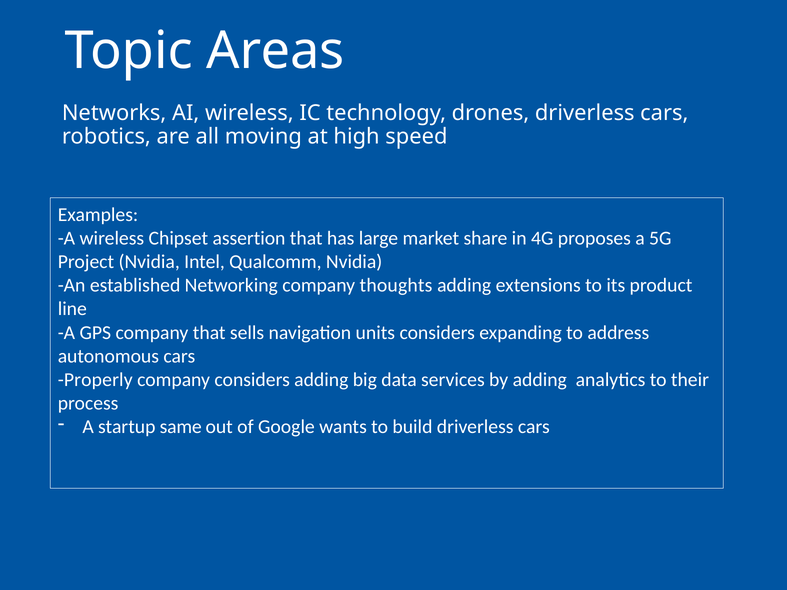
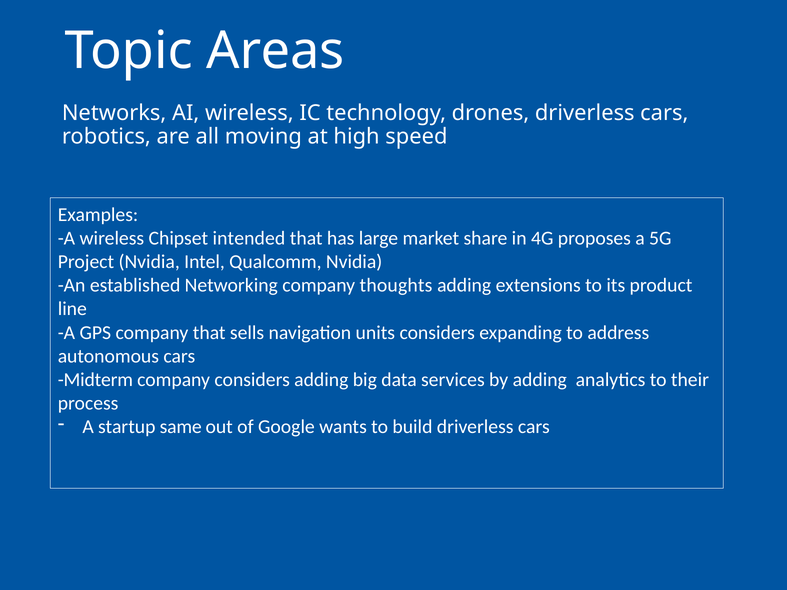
assertion: assertion -> intended (249, 238)
Properly: Properly -> Midterm (95, 380)
